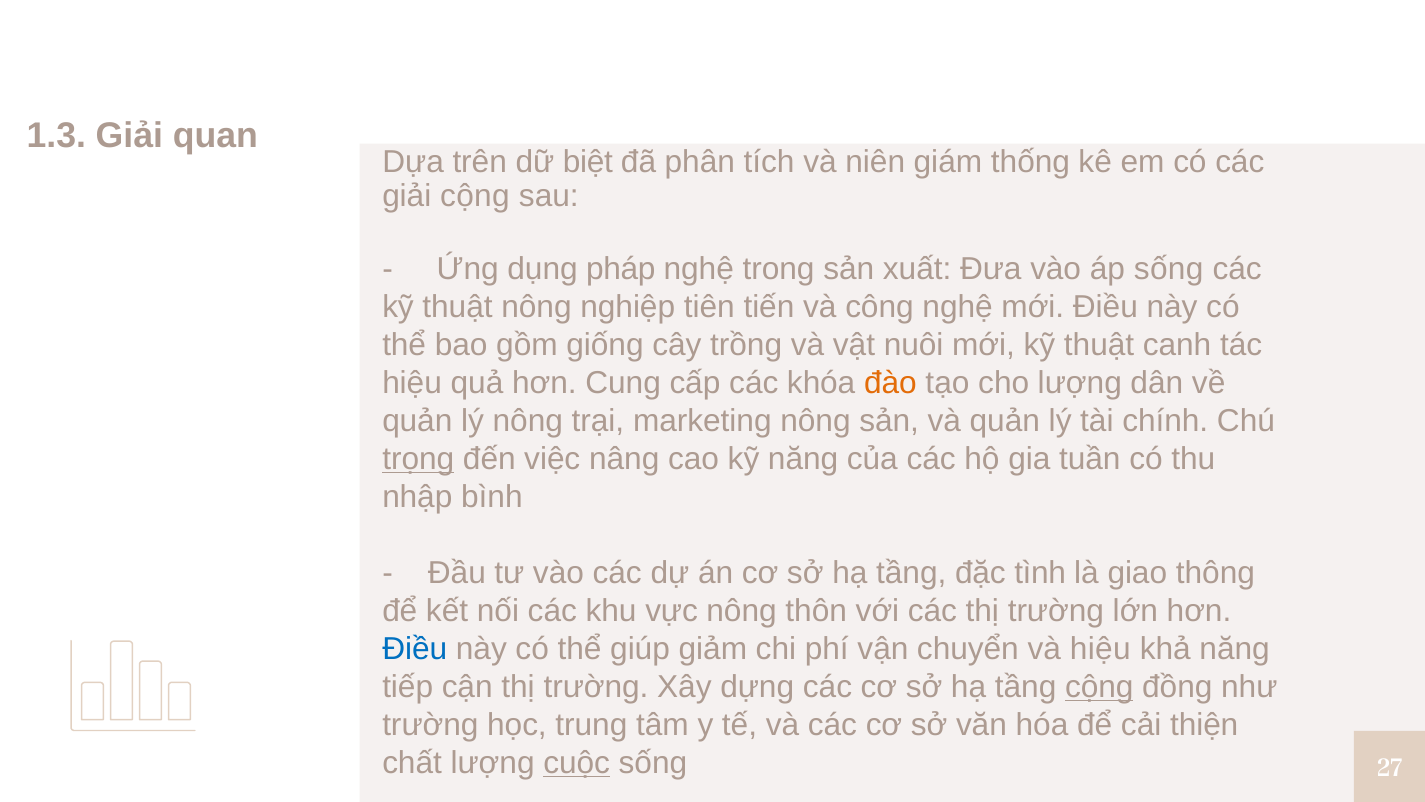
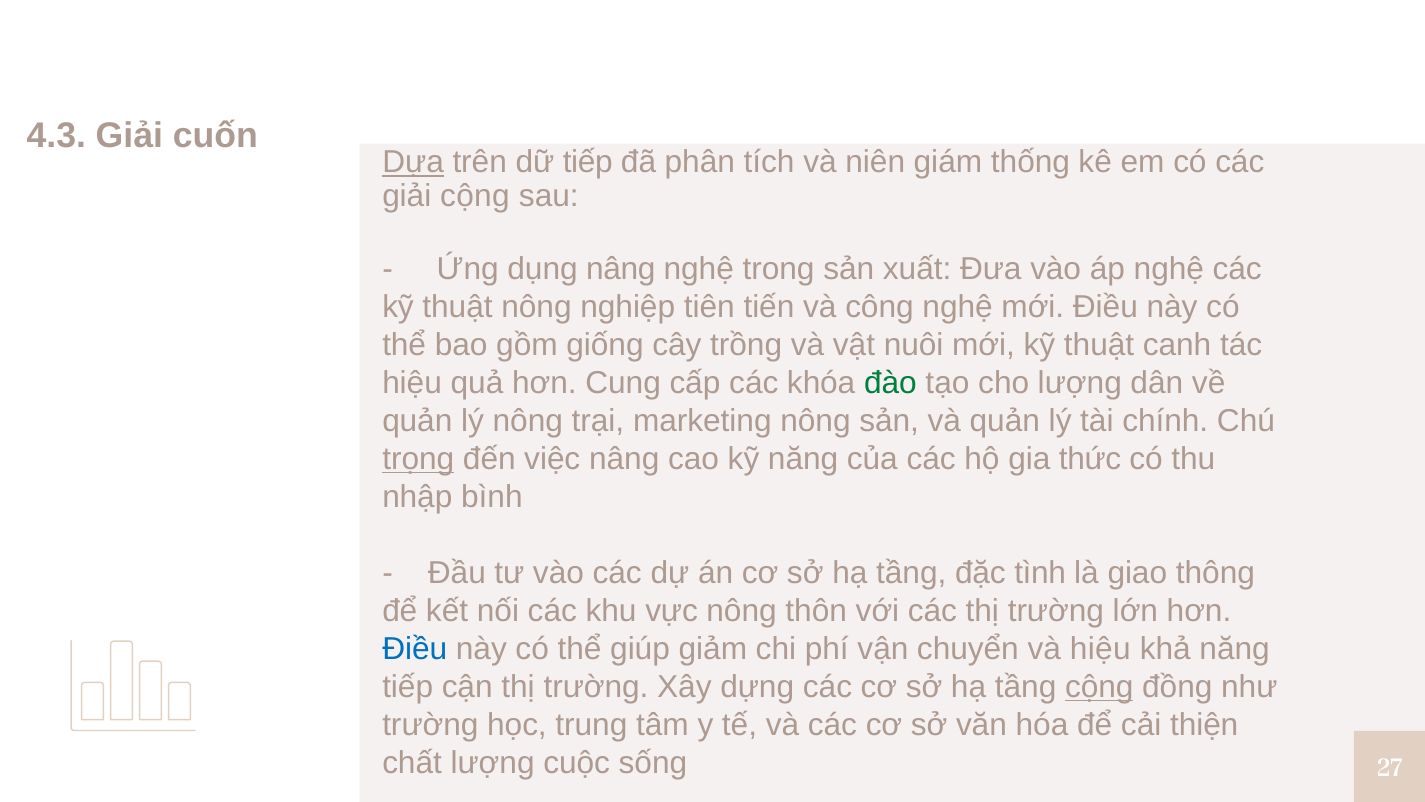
1.3: 1.3 -> 4.3 (56, 136)
quan: quan -> cuốn (215, 136)
Dựa underline: none -> present (413, 162)
dữ biệt: biệt -> tiếp (588, 162)
dụng pháp: pháp -> nâng (621, 269)
áp sống: sống -> nghệ (1169, 269)
đào colour: orange -> green (890, 383)
tuần: tuần -> thức (1090, 459)
cuộc underline: present -> none (577, 762)
